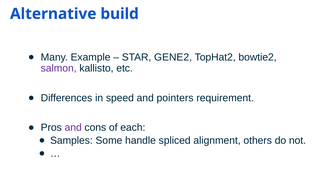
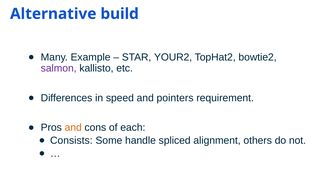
GENE2: GENE2 -> YOUR2 (173, 57)
and colour: purple -> orange (73, 128)
Samples: Samples -> Consists (71, 140)
